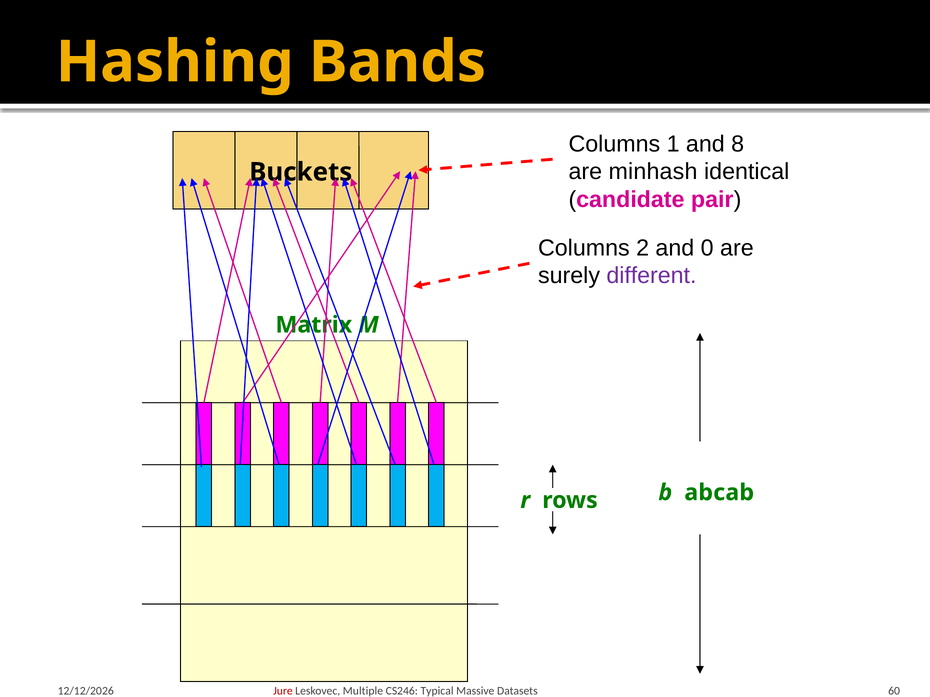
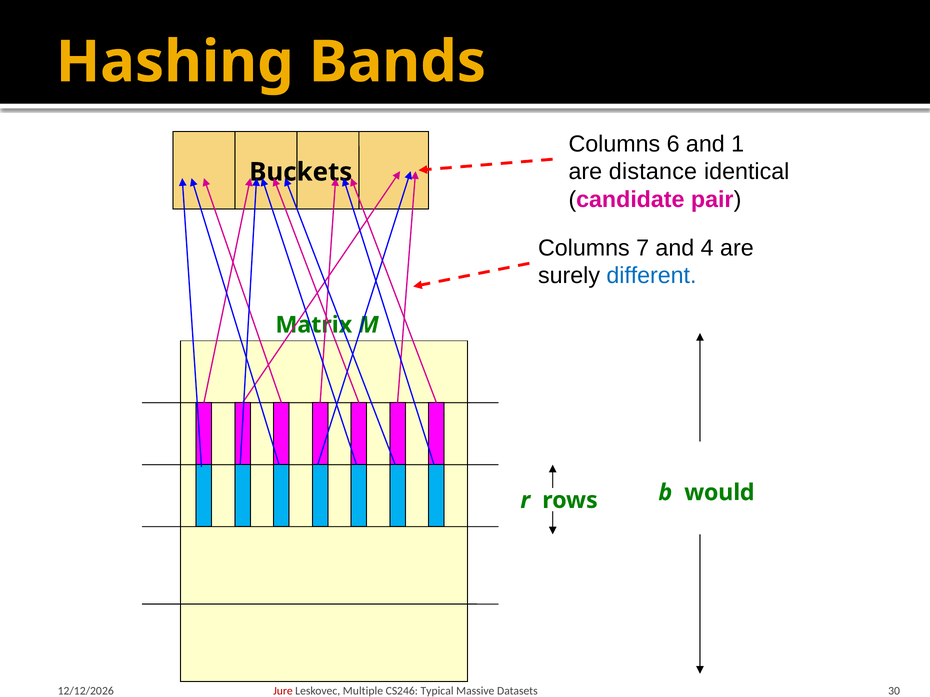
1: 1 -> 6 (673, 144)
8: 8 -> 1 (738, 144)
minhash: minhash -> distance (653, 172)
2: 2 -> 7 (643, 248)
0: 0 -> 4 (707, 248)
different colour: purple -> blue (651, 276)
abcab: abcab -> would (719, 493)
60: 60 -> 30 (894, 691)
